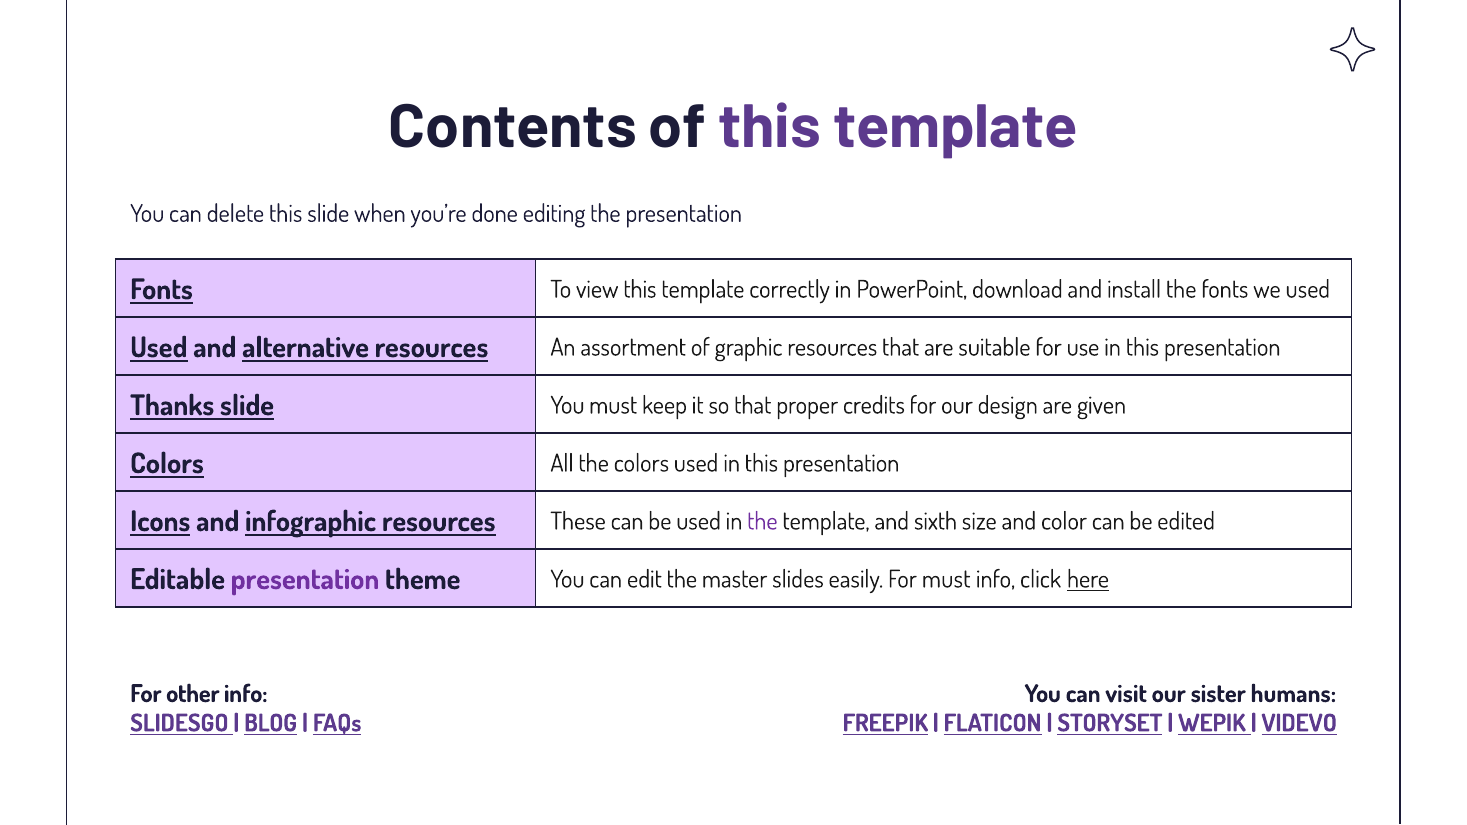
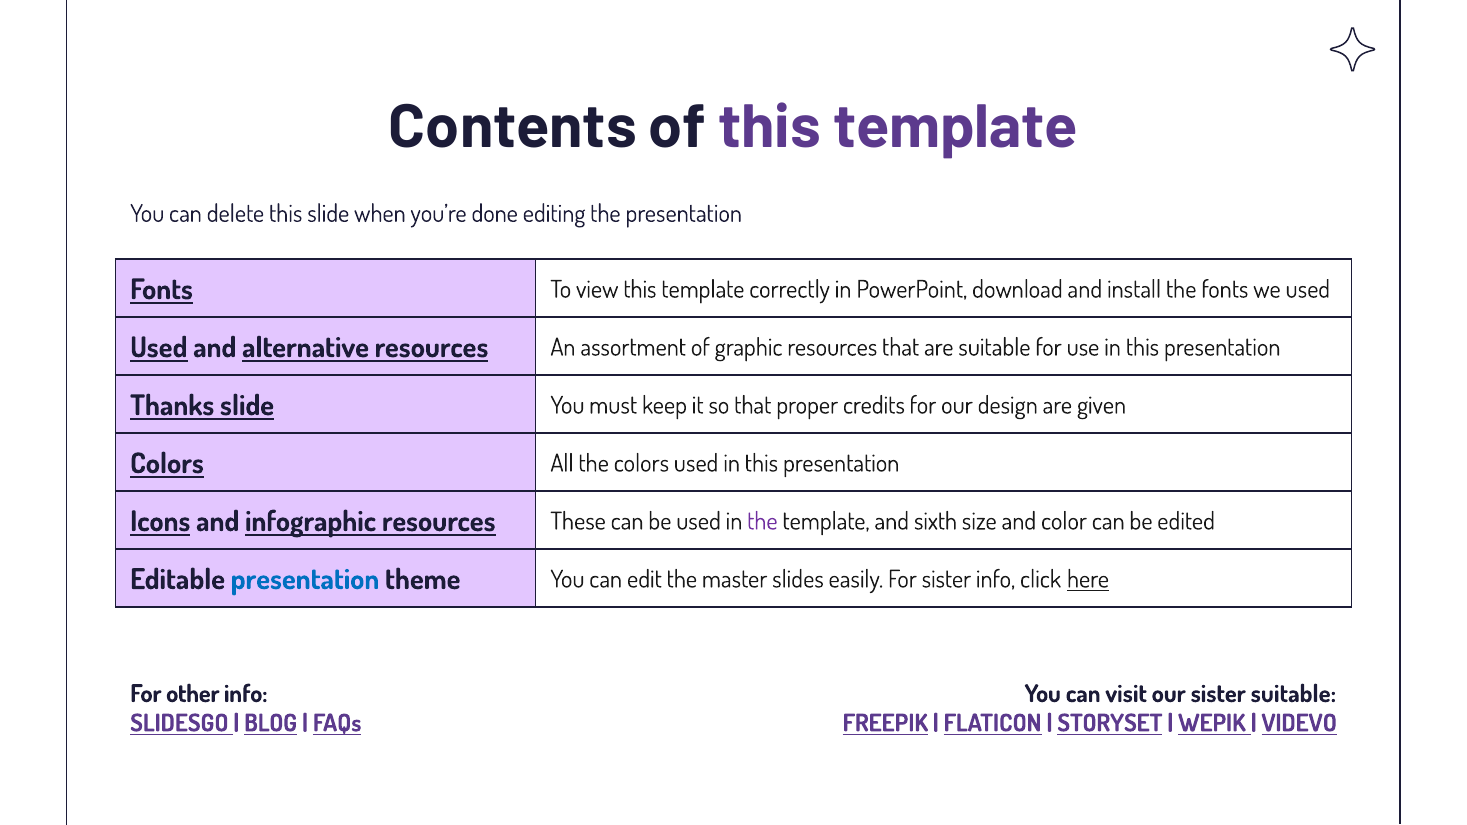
presentation colour: purple -> blue (305, 580)
For must: must -> sister (946, 580)
sister humans: humans -> suitable (1293, 694)
